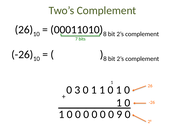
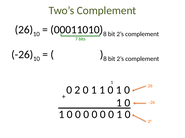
3: 3 -> 2 (77, 90)
0 0 0 9: 9 -> 1 (119, 115)
